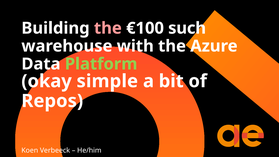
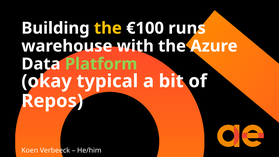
the colour: pink -> yellow (108, 28)
such: such -> runs (187, 28)
simple: simple -> typical (107, 81)
